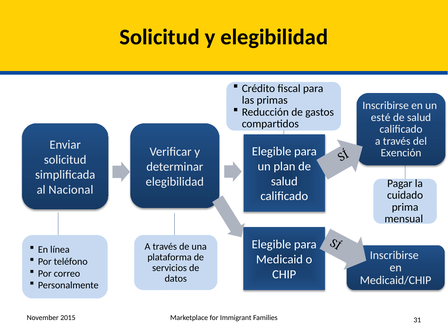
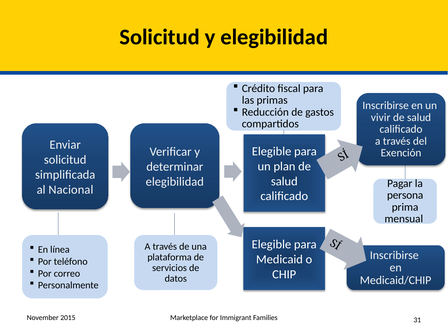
esté: esté -> vivir (381, 117)
cuidado: cuidado -> persona (405, 195)
